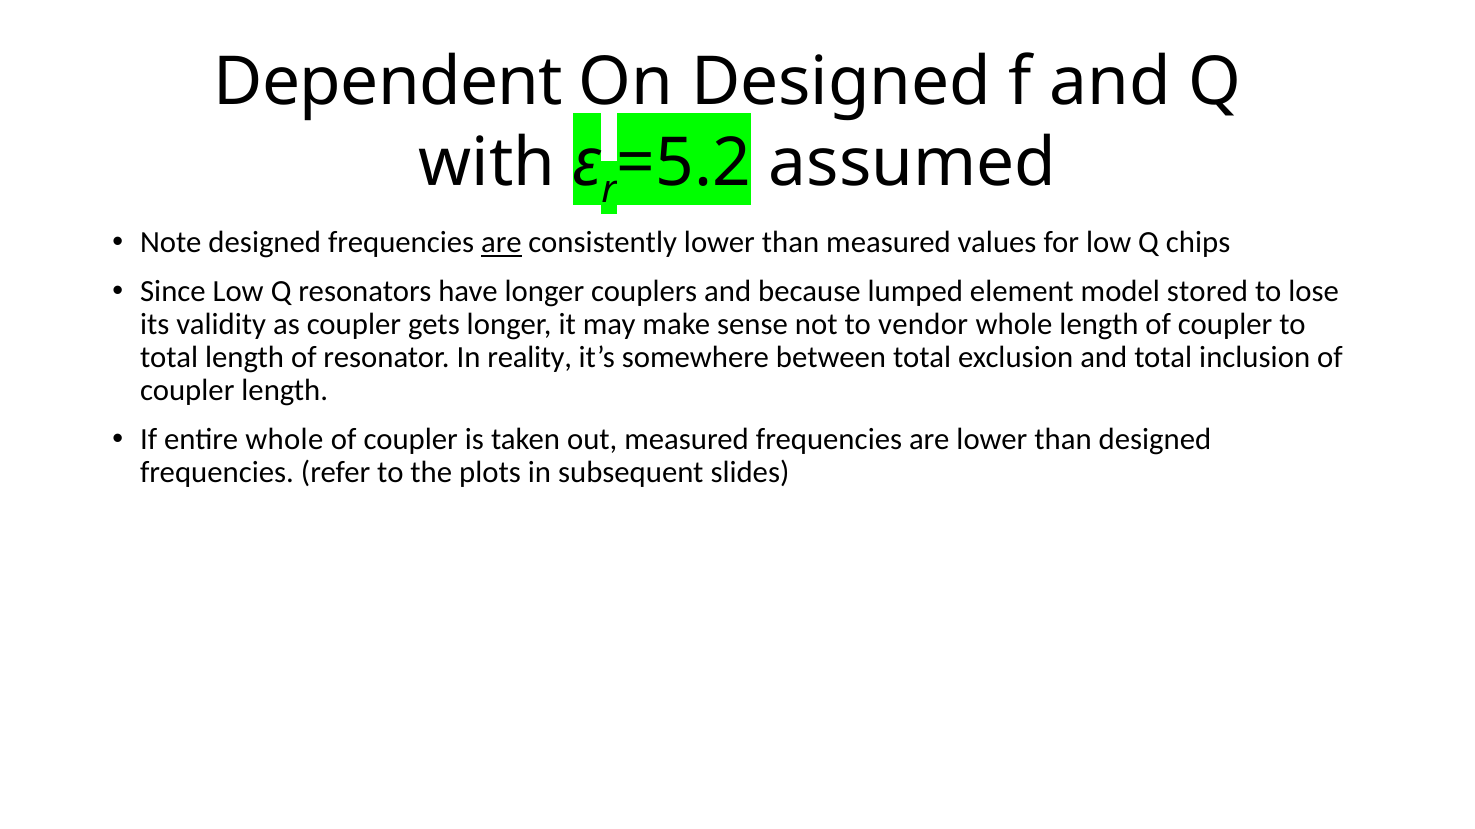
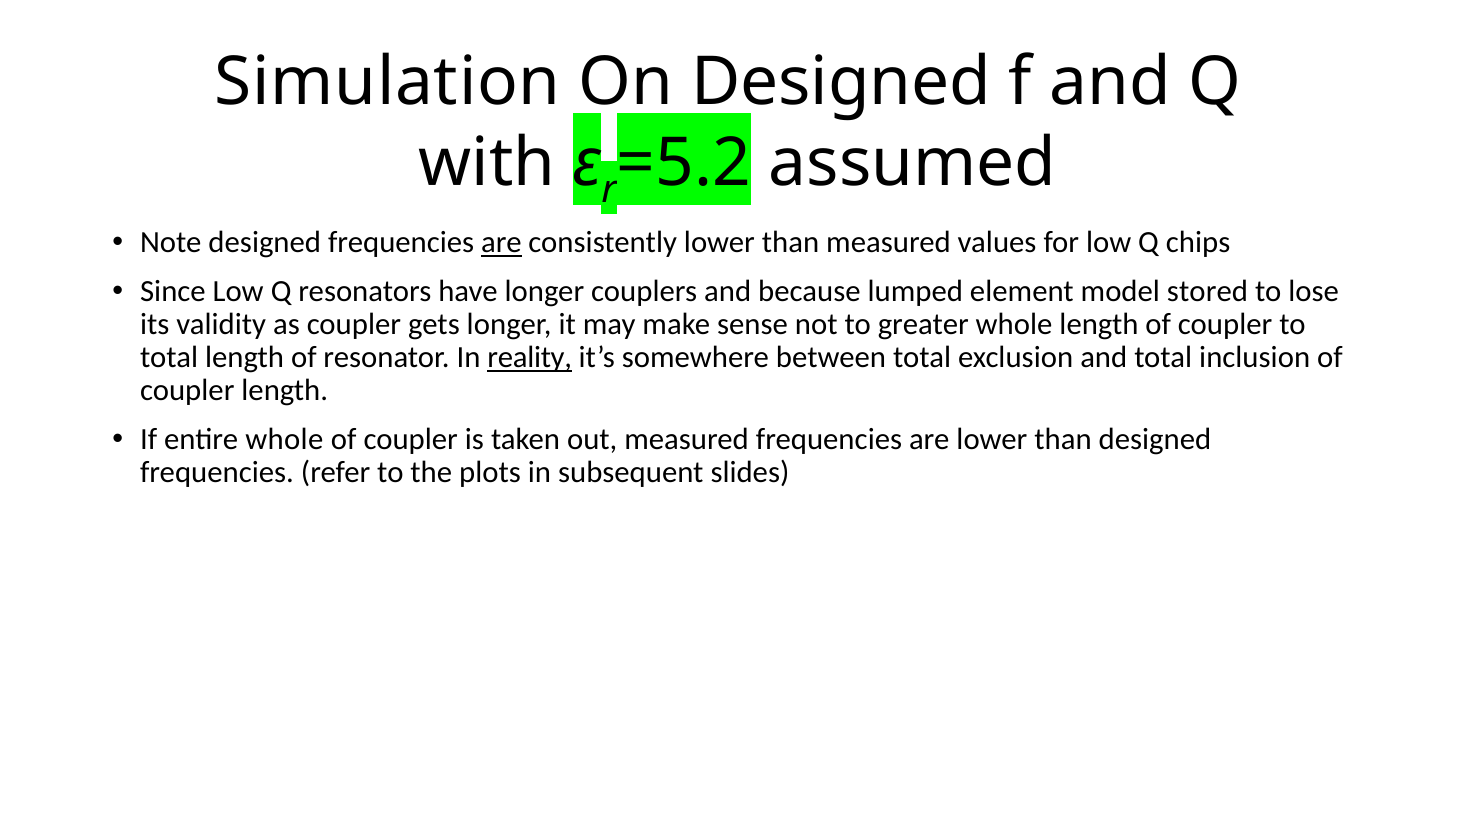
Dependent: Dependent -> Simulation (388, 82)
vendor: vendor -> greater (923, 325)
reality underline: none -> present (530, 358)
